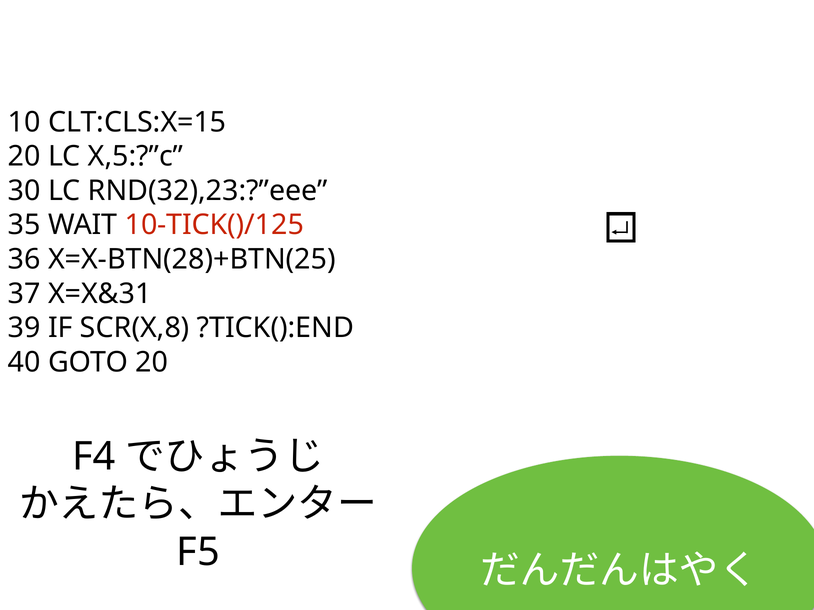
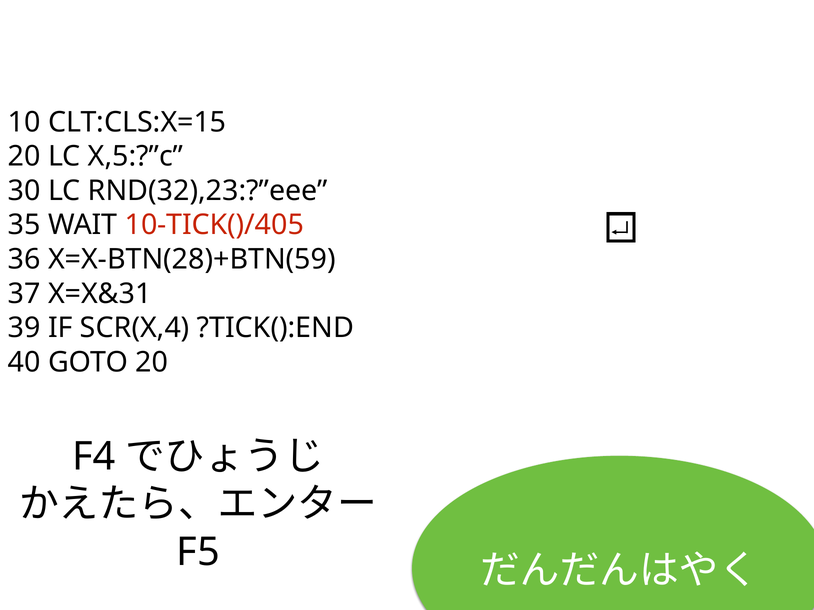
10-TICK()/125: 10-TICK()/125 -> 10-TICK()/405 (214, 225)
X=X-BTN(28)+BTN(25: X=X-BTN(28)+BTN(25 -> X=X-BTN(28)+BTN(59 (192, 260)
SCR(X,8: SCR(X,8 -> SCR(X,4 (135, 328)
